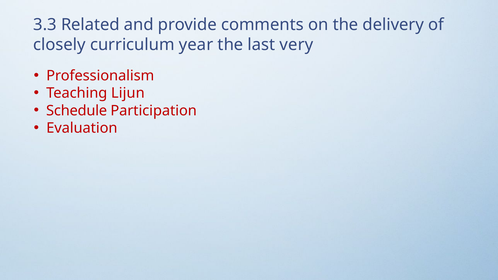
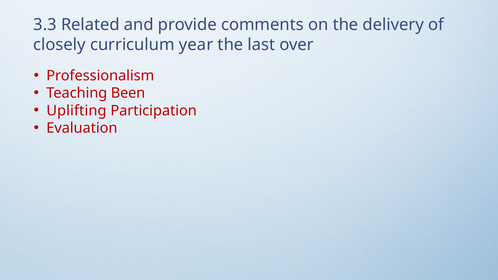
very: very -> over (297, 45)
Lijun: Lijun -> Been (128, 93)
Schedule: Schedule -> Uplifting (76, 111)
